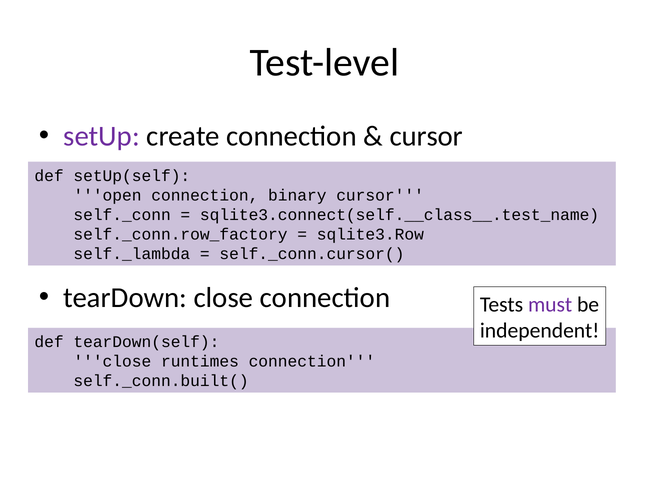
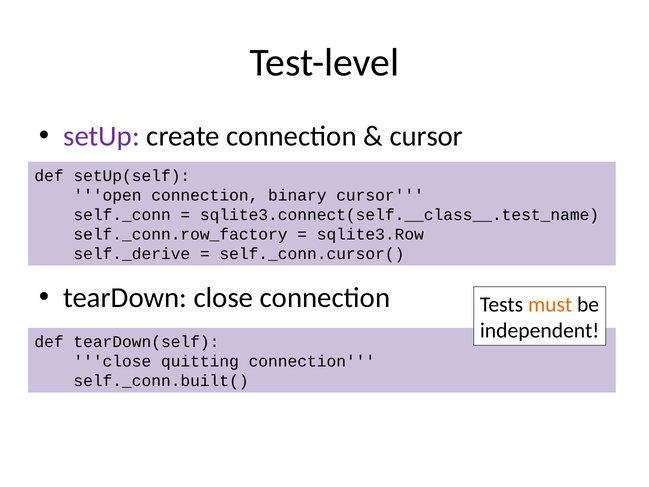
self._lambda: self._lambda -> self._derive (132, 254)
must colour: purple -> orange (550, 304)
runtimes: runtimes -> quitting (200, 361)
